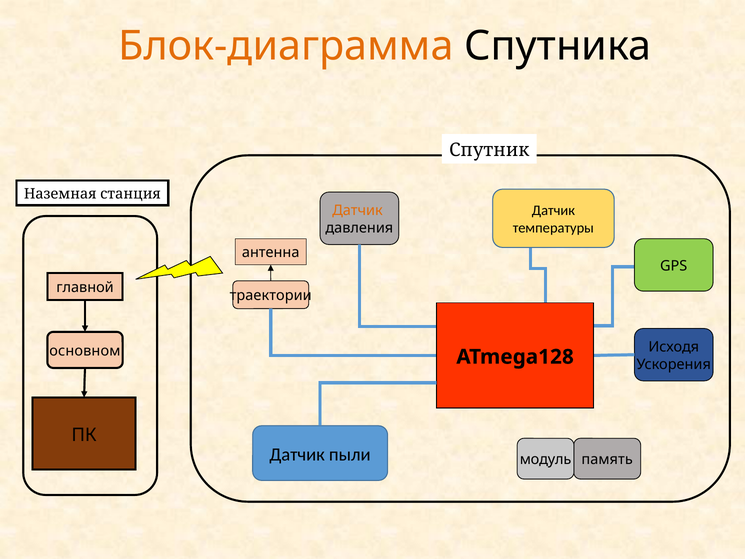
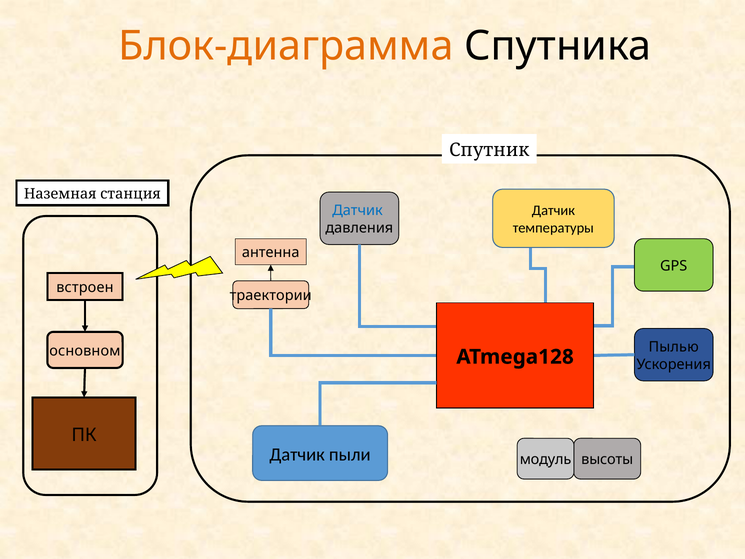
Датчик colour: orange -> blue (358, 211)
главной: главной -> встроен (85, 288)
Исходя: Исходя -> Пылью (674, 347)
память: память -> высоты (607, 459)
